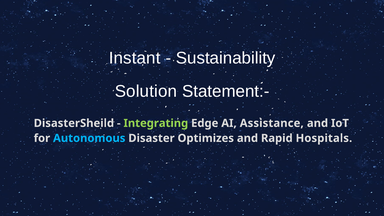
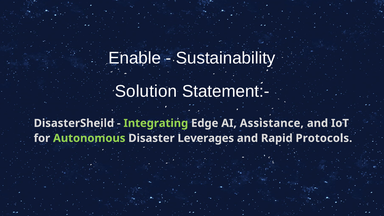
Instant: Instant -> Enable (135, 58)
Autonomous colour: light blue -> light green (89, 138)
Optimizes: Optimizes -> Leverages (206, 138)
Hospitals: Hospitals -> Protocols (324, 138)
